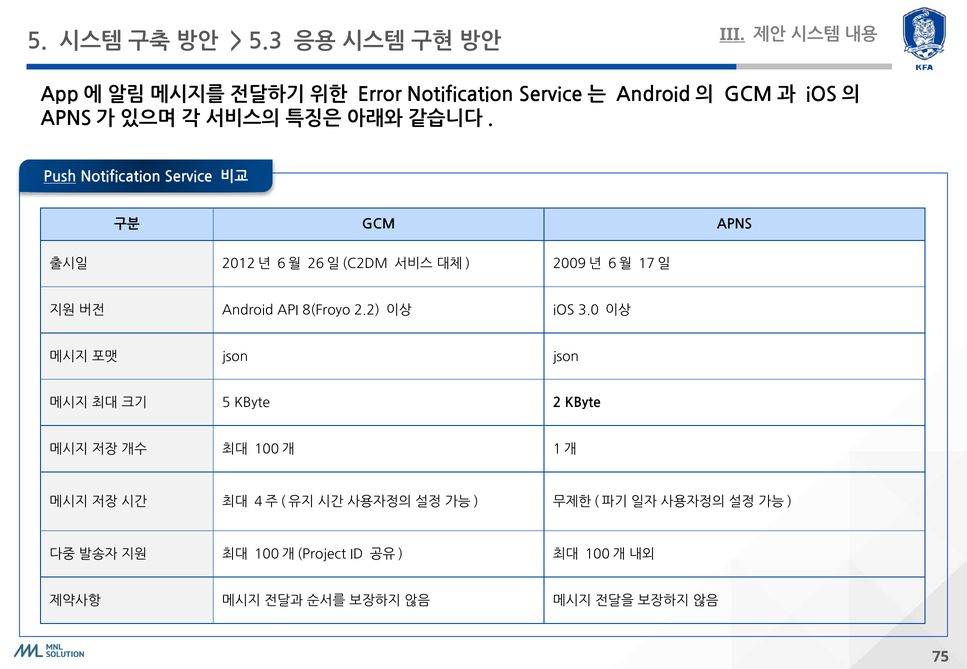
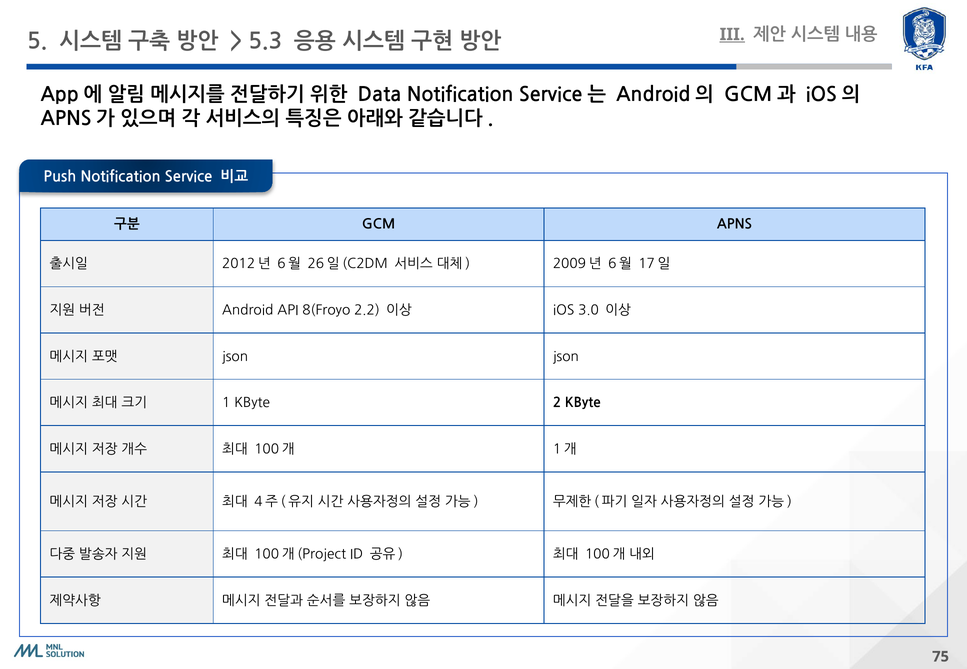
Error: Error -> Data (379, 95)
Push underline: present -> none (60, 177)
5: 5 -> 1 (226, 403)
